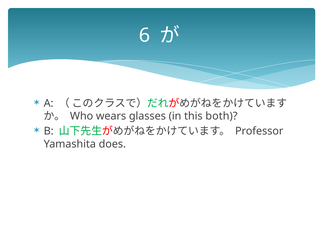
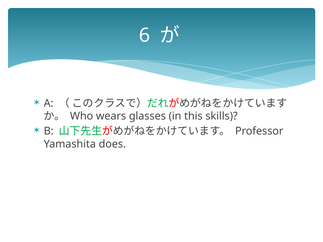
both: both -> skills (222, 116)
